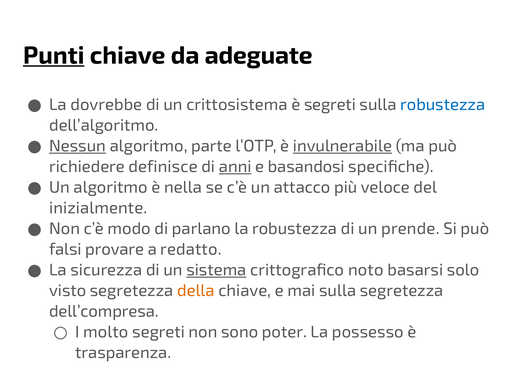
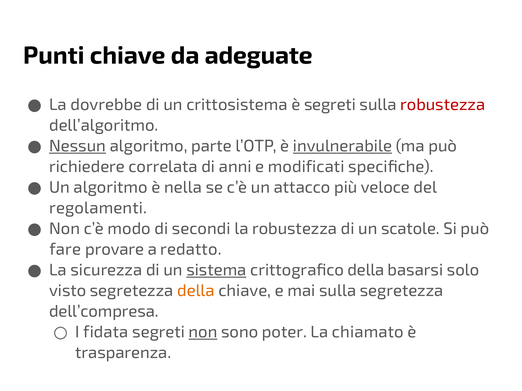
Punti underline: present -> none (54, 56)
robustezza colour: blue -> red (443, 105)
definisce: definisce -> correlata (163, 167)
anni underline: present -> none (235, 167)
basandosi: basandosi -> modificati (306, 167)
inizialmente: inizialmente -> regolamenti (98, 208)
parlano: parlano -> secondi (201, 229)
prende: prende -> scatole (410, 229)
falsi: falsi -> fare (65, 250)
crittografico noto: noto -> della (366, 270)
molto: molto -> fidata (106, 332)
non underline: none -> present (203, 332)
possesso: possesso -> chiamato (368, 332)
